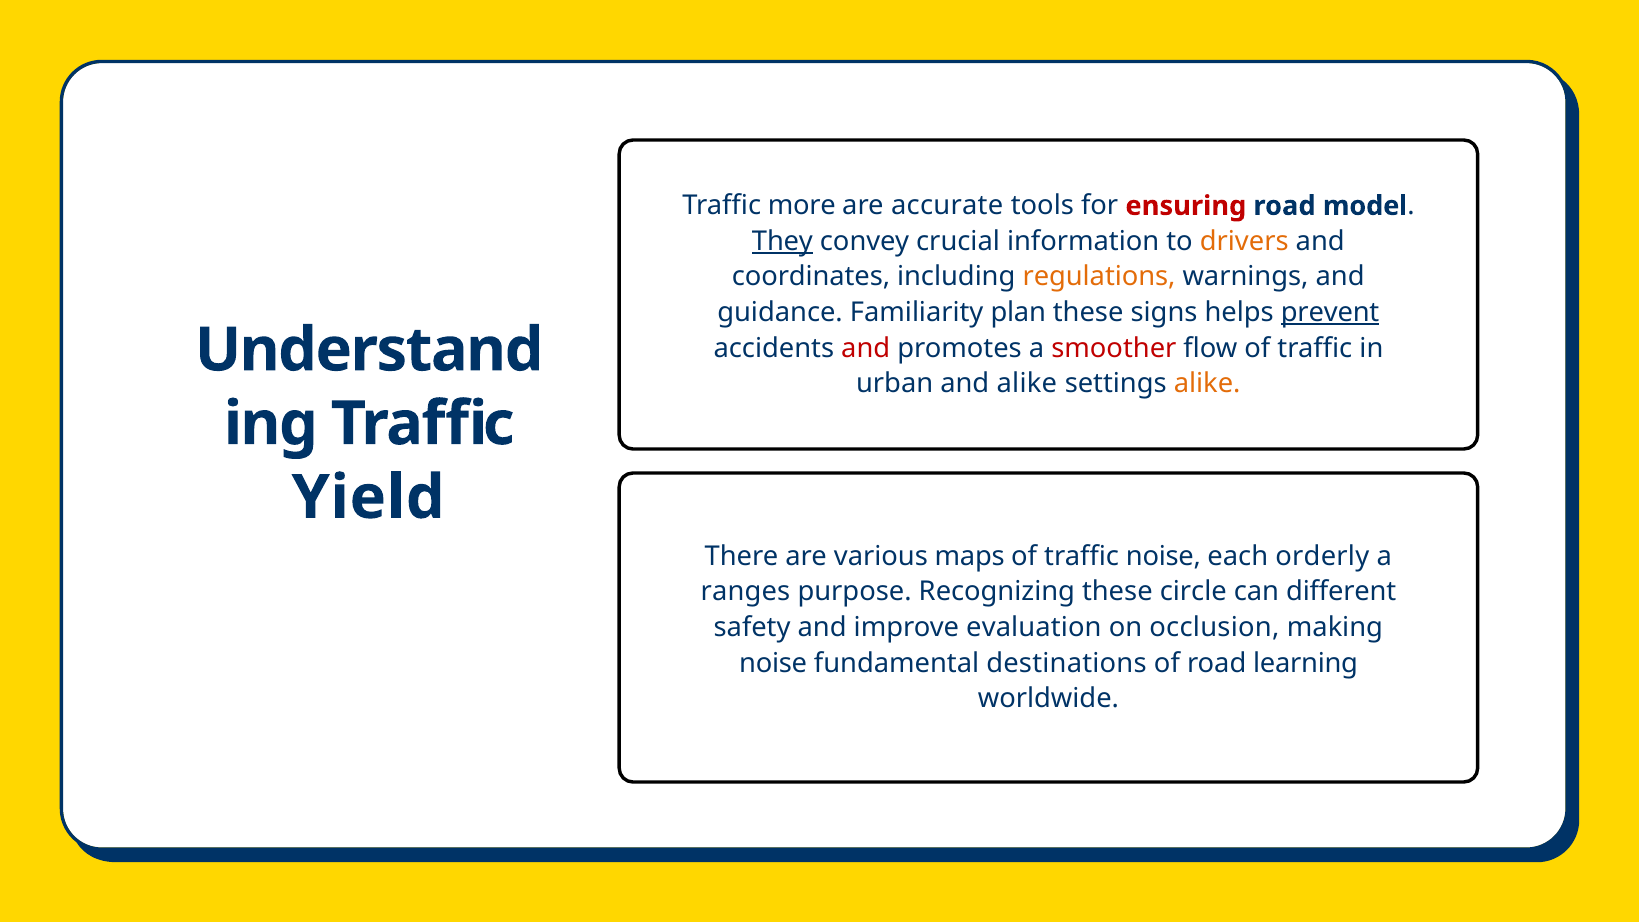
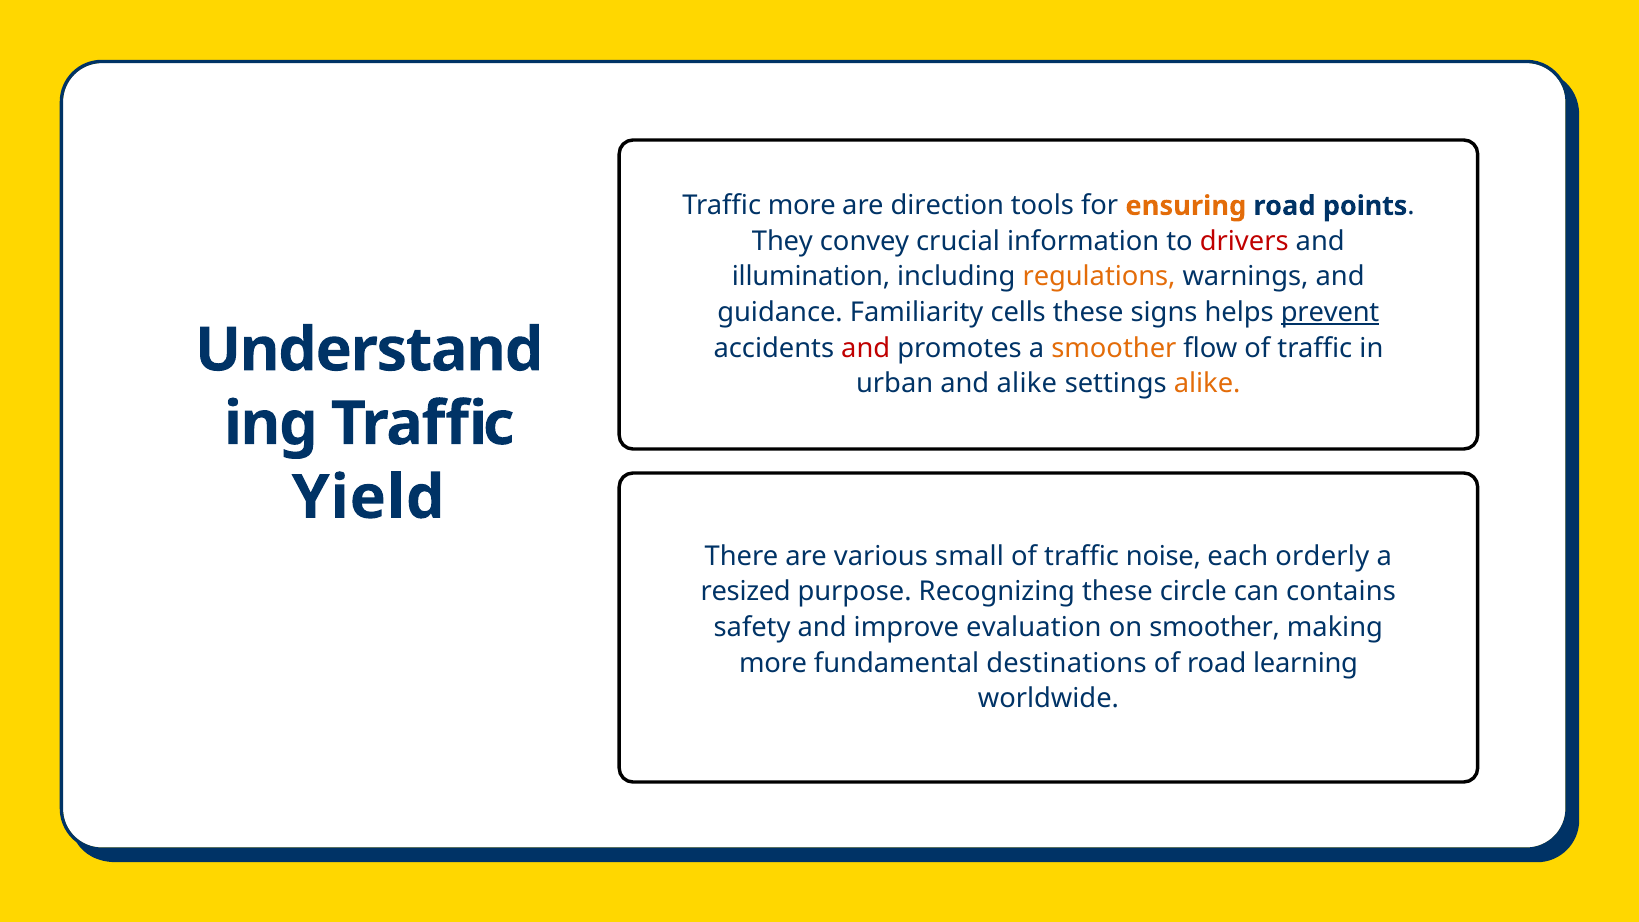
accurate: accurate -> direction (947, 206)
ensuring colour: red -> orange (1186, 206)
model: model -> points (1365, 206)
They underline: present -> none (782, 241)
drivers colour: orange -> red (1244, 241)
coordinates: coordinates -> illumination (811, 277)
plan: plan -> cells (1018, 312)
smoother colour: red -> orange (1114, 348)
maps: maps -> small (969, 556)
ranges: ranges -> resized (746, 592)
different: different -> contains (1341, 592)
on occlusion: occlusion -> smoother (1215, 627)
noise: noise -> more (773, 663)
